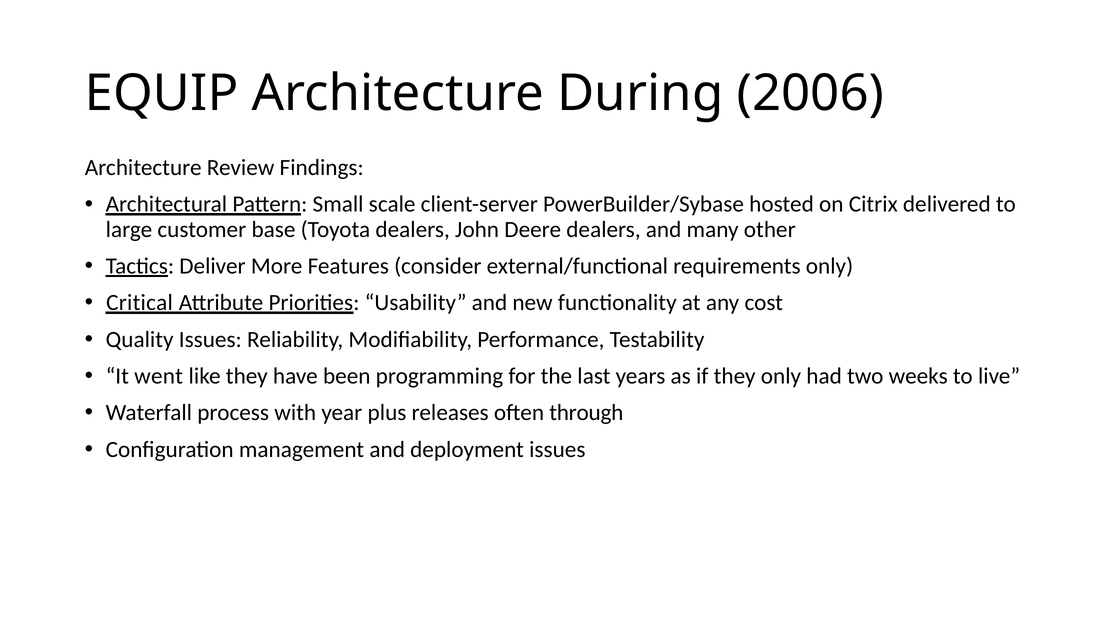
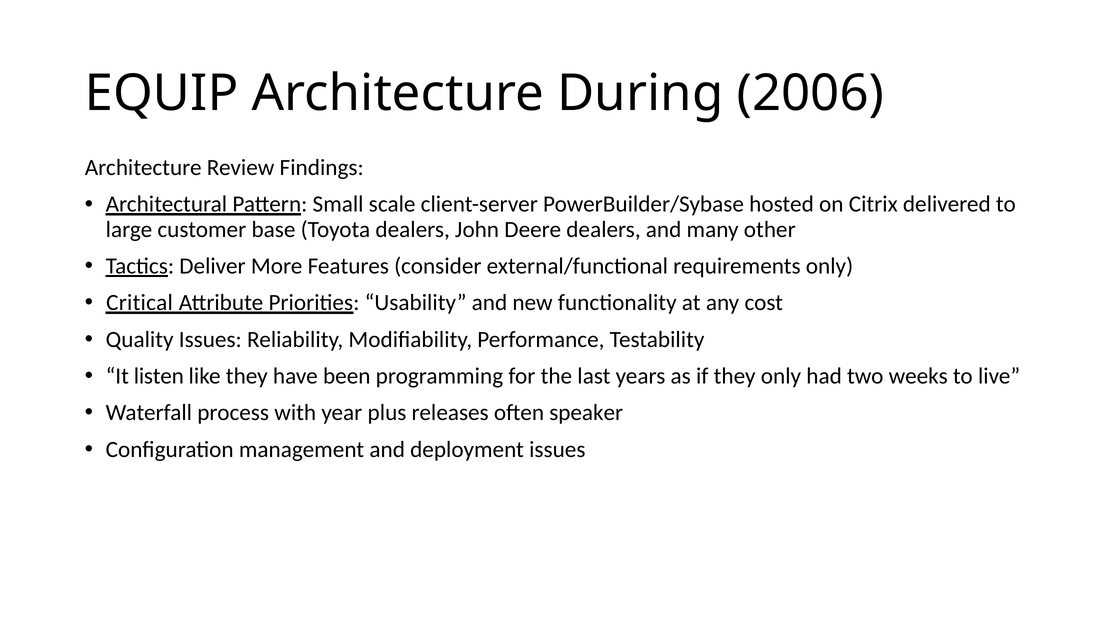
went: went -> listen (159, 376)
through: through -> speaker (586, 413)
